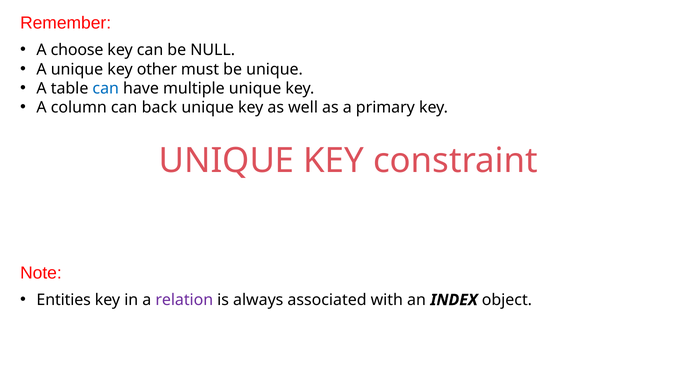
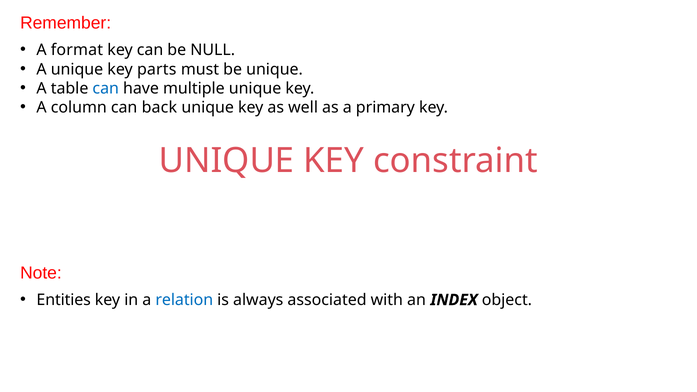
choose: choose -> format (77, 50)
other: other -> parts (157, 69)
relation colour: purple -> blue (184, 300)
